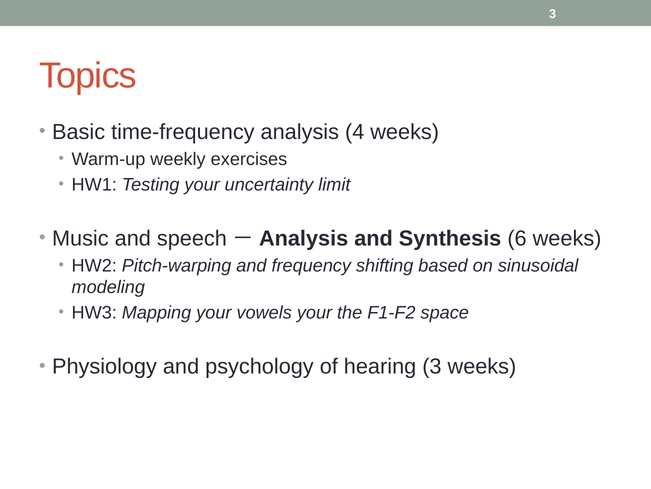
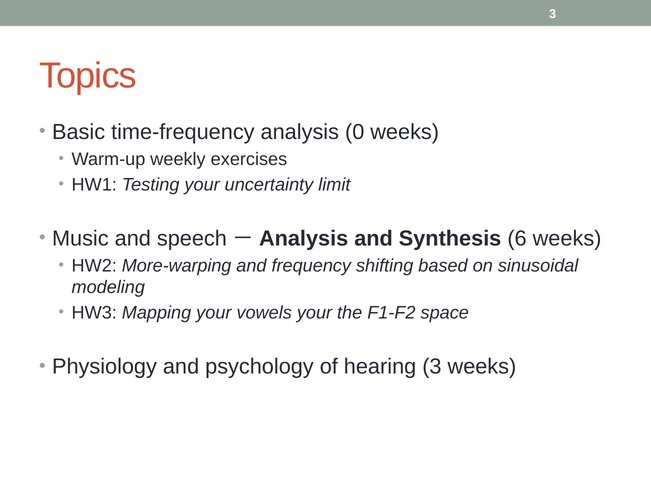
4: 4 -> 0 (355, 132)
Pitch-warping: Pitch-warping -> More-warping (177, 265)
